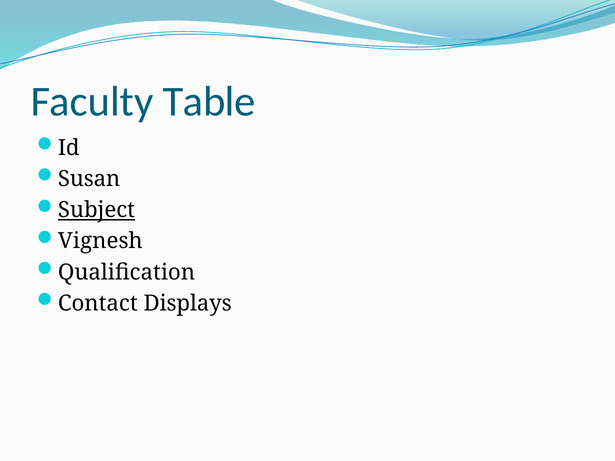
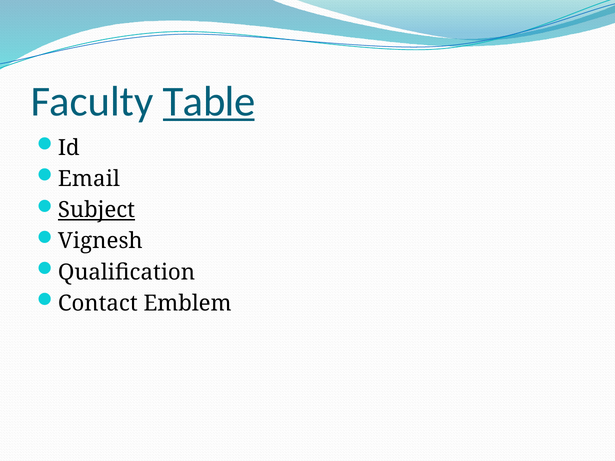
Table underline: none -> present (209, 102)
Susan: Susan -> Email (89, 179)
Displays: Displays -> Emblem (188, 303)
